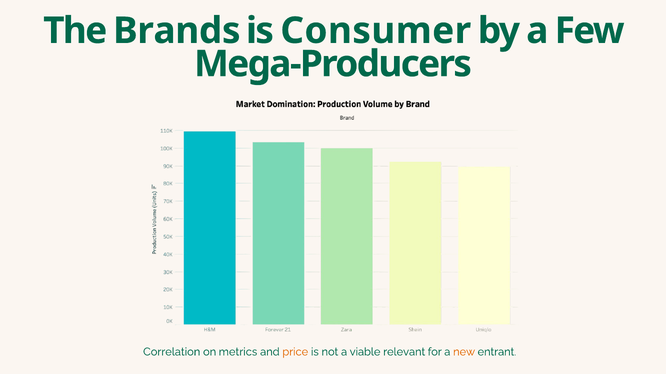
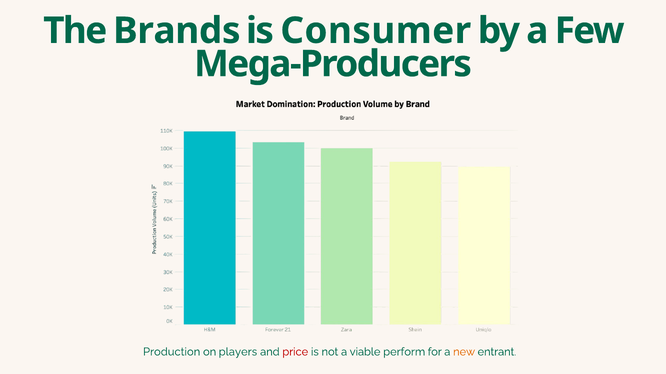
Correlation: Correlation -> Production (172, 352)
metrics: metrics -> players (238, 352)
price colour: orange -> red (295, 352)
relevant: relevant -> perform (404, 352)
